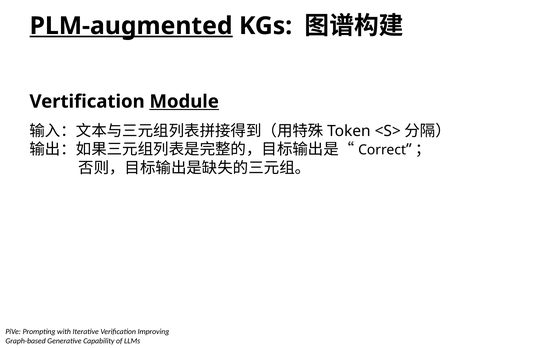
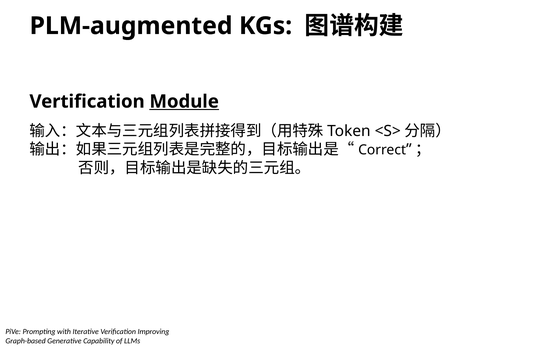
PLM-augmented underline: present -> none (131, 26)
